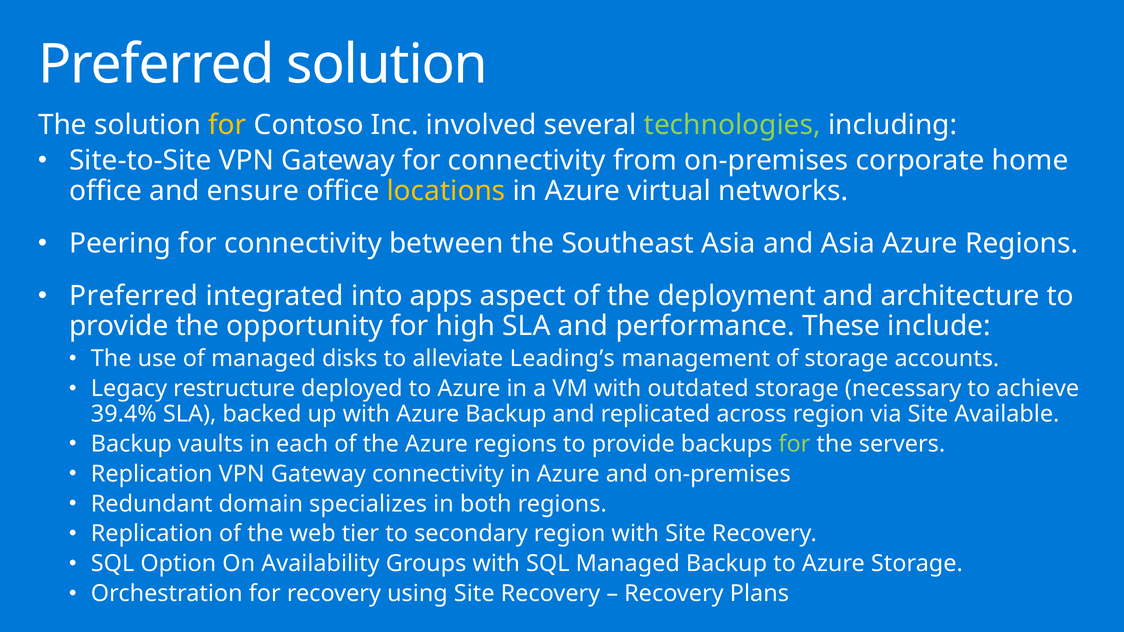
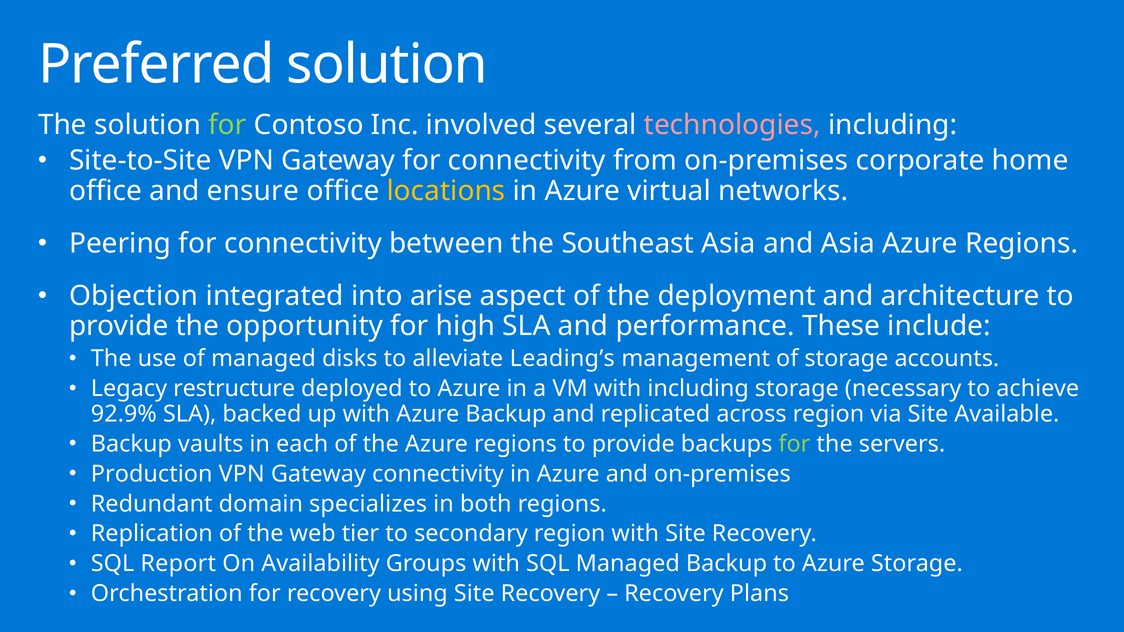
for colour: yellow -> light green (227, 125)
technologies colour: light green -> pink (732, 125)
Preferred: Preferred -> Objection (134, 296)
apps: apps -> arise (441, 296)
with outdated: outdated -> including (698, 389)
39.4%: 39.4% -> 92.9% (124, 414)
Replication: Replication -> Production (152, 474)
Option: Option -> Report (178, 564)
